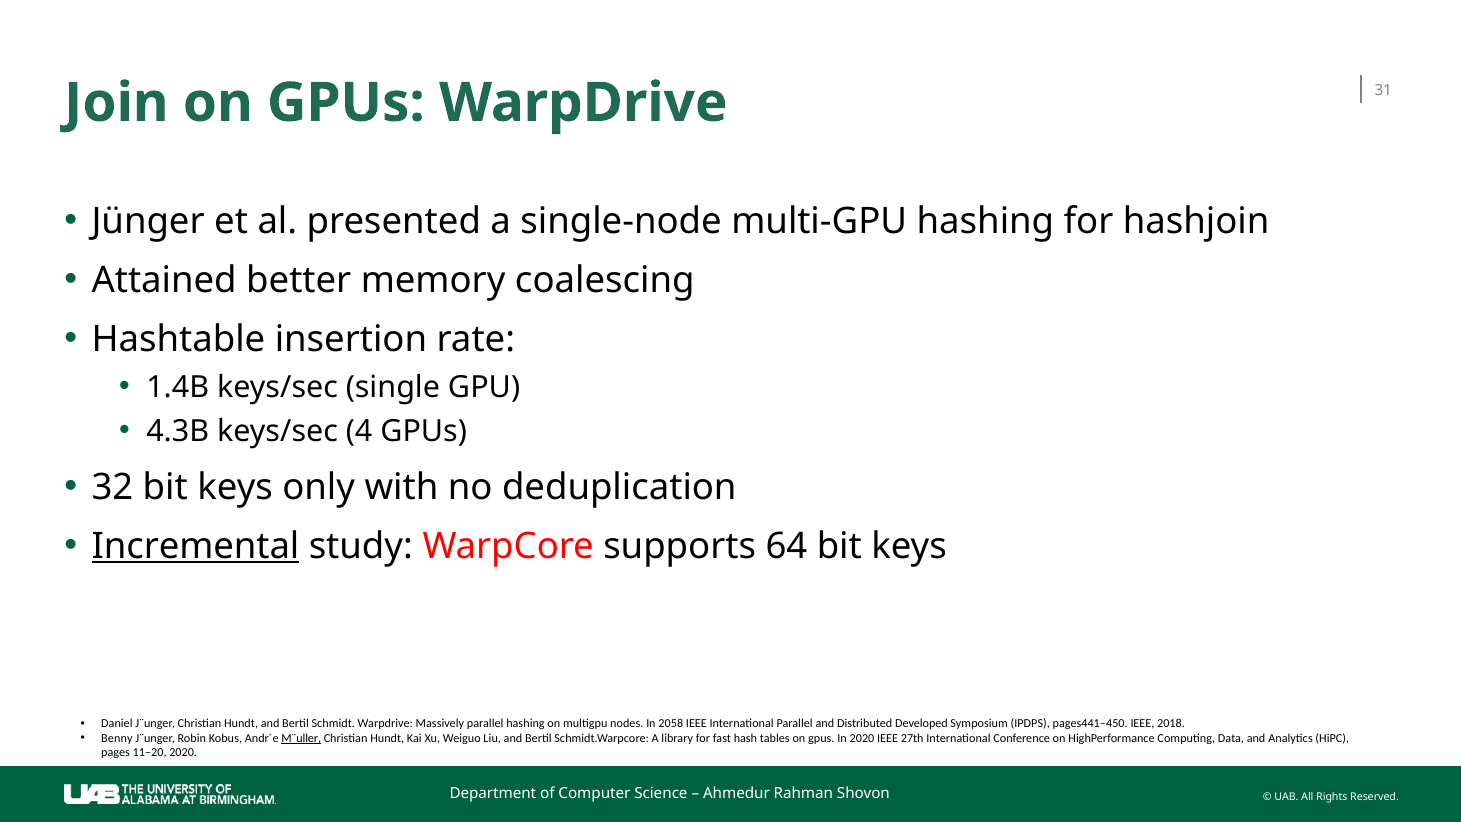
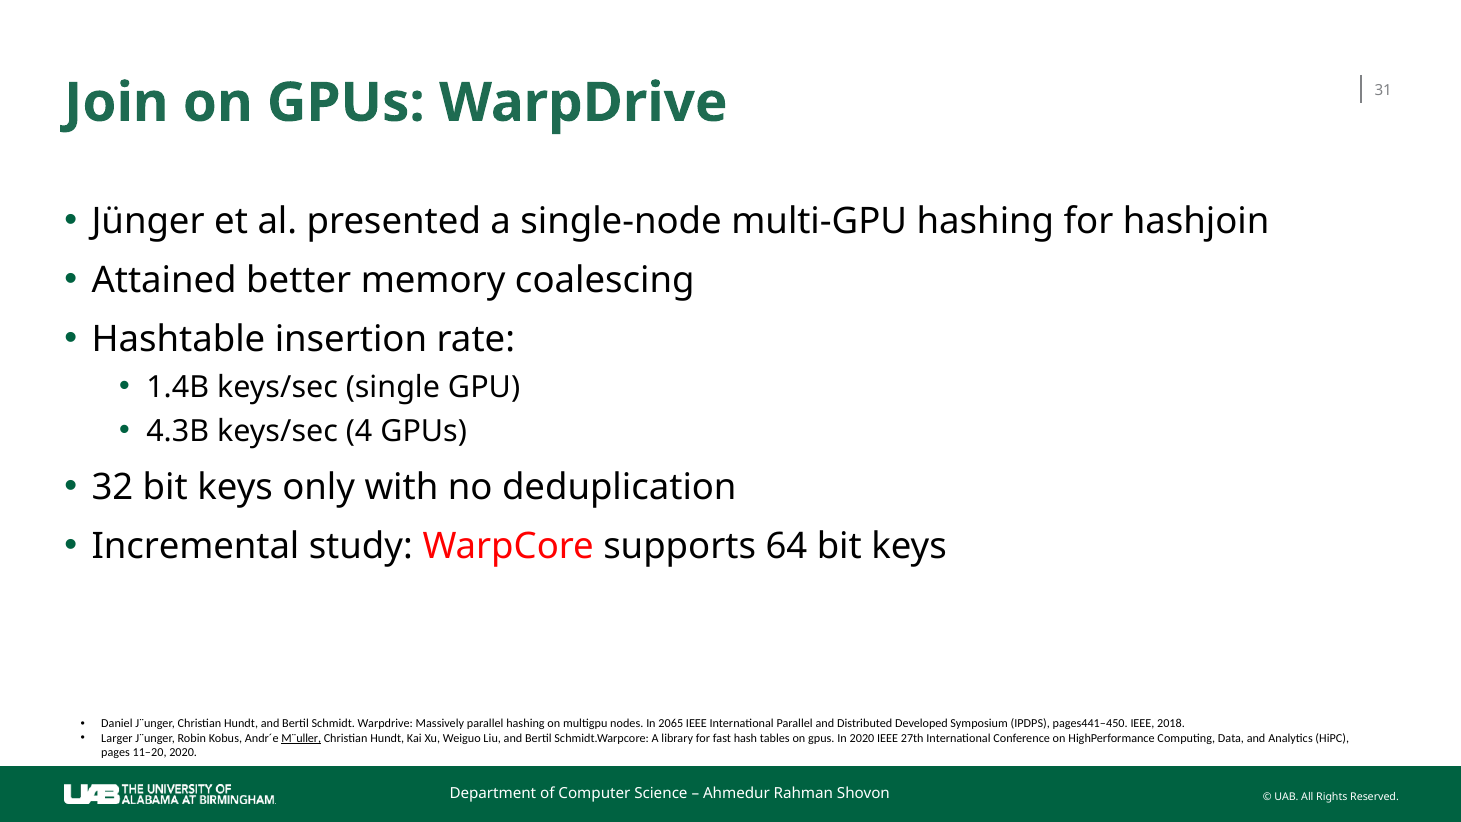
Incremental underline: present -> none (195, 546)
2058: 2058 -> 2065 (671, 724)
Benny: Benny -> Larger (117, 738)
